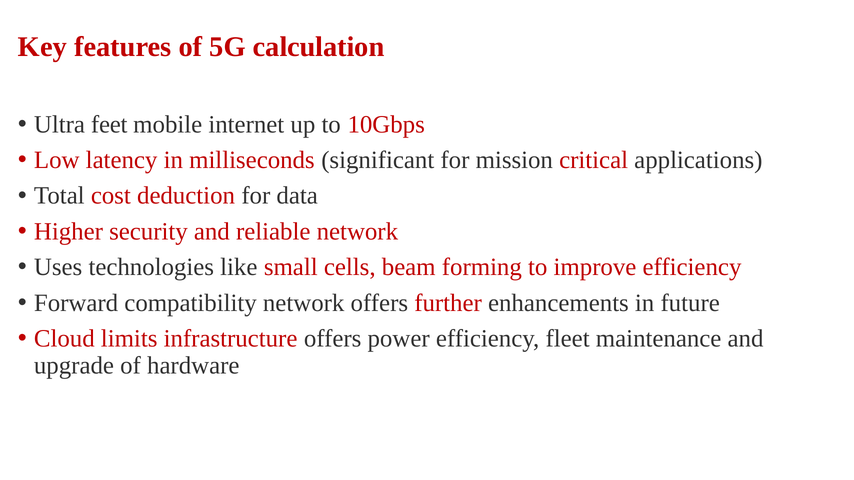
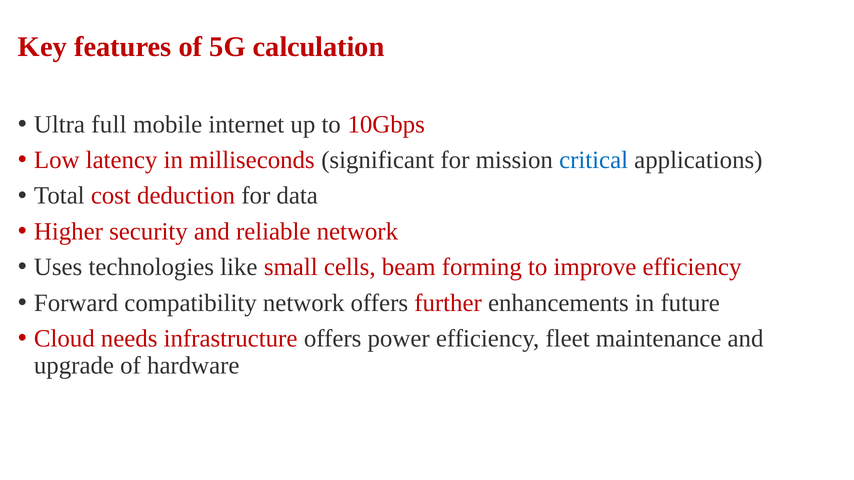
feet: feet -> full (109, 124)
critical colour: red -> blue (594, 160)
limits: limits -> needs (129, 339)
